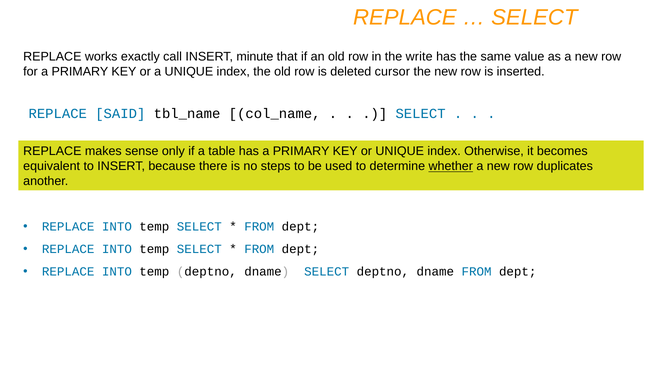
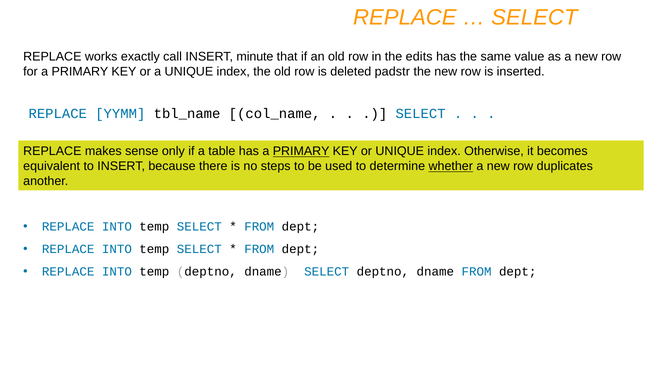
write: write -> edits (419, 57)
cursor: cursor -> padstr (392, 72)
SAID: SAID -> YYMM (120, 114)
PRIMARY underline: none -> present (301, 152)
